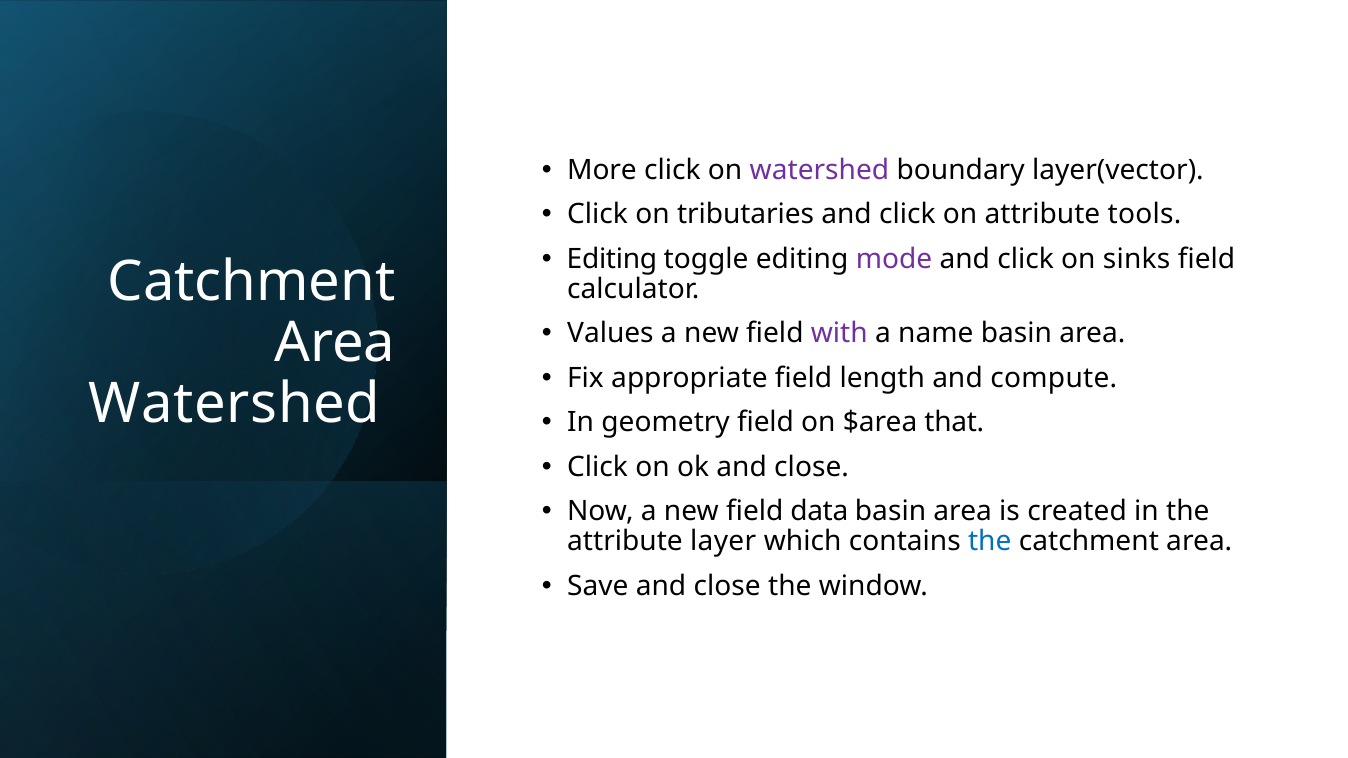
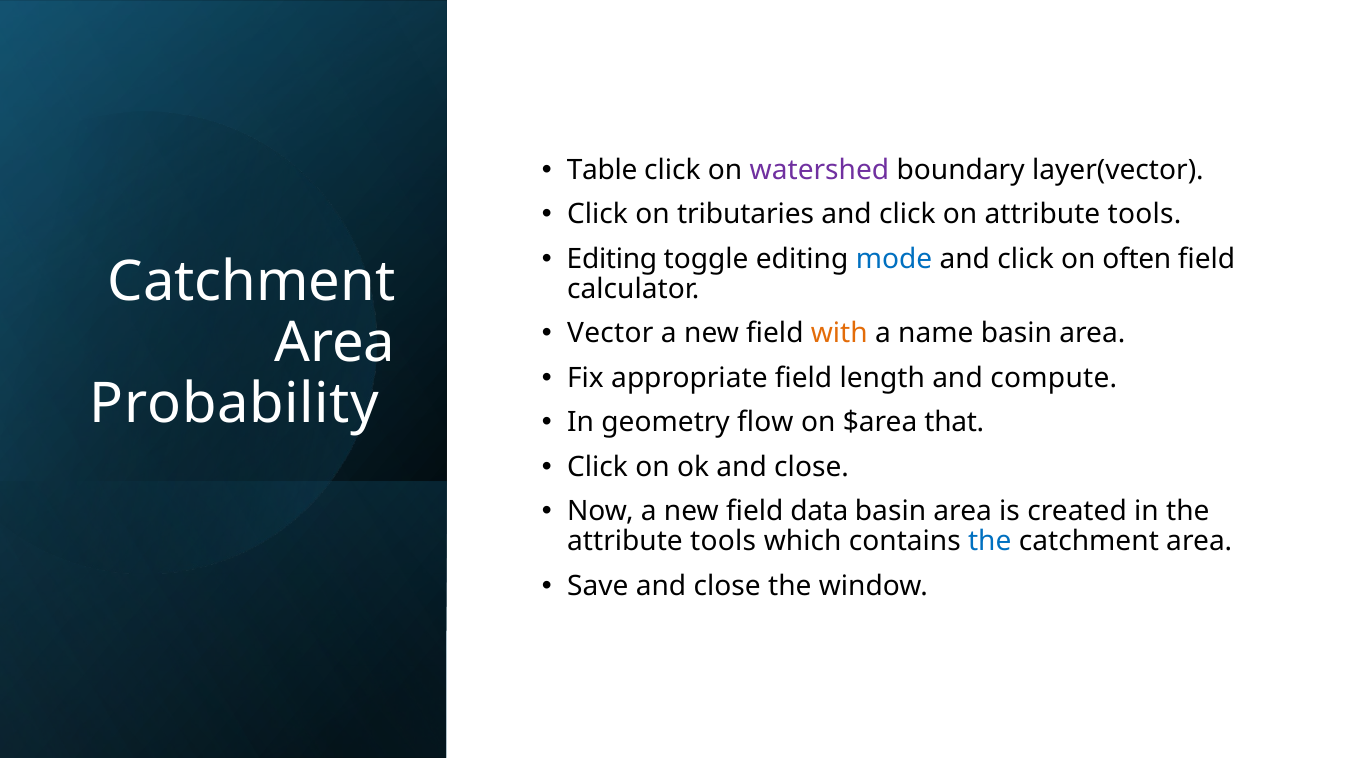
More: More -> Table (602, 170)
mode colour: purple -> blue (894, 259)
sinks: sinks -> often (1137, 259)
Values: Values -> Vector (610, 334)
with colour: purple -> orange (839, 334)
Watershed: Watershed -> Probability (234, 404)
geometry field: field -> flow (765, 423)
layer: layer -> tools (723, 542)
